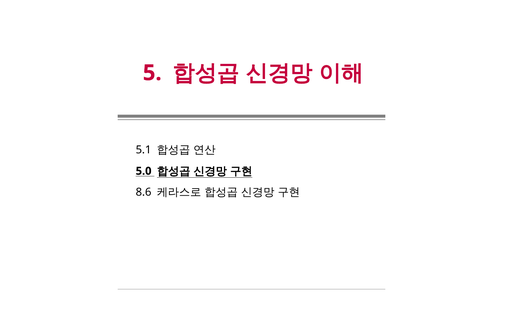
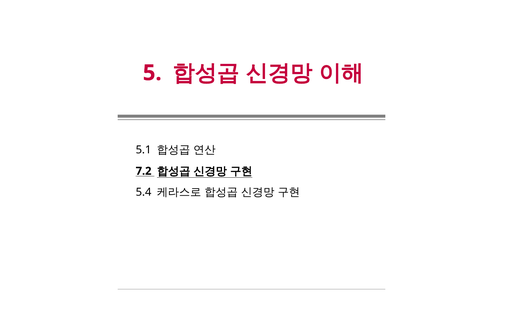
5.0: 5.0 -> 7.2 (144, 171)
8.6: 8.6 -> 5.4 (144, 192)
